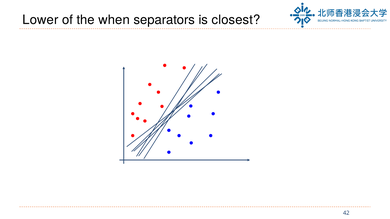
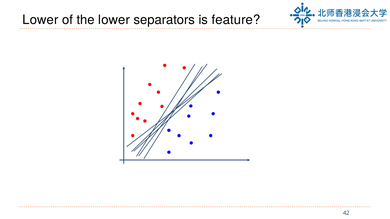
the when: when -> lower (114, 20)
closest: closest -> feature (236, 20)
